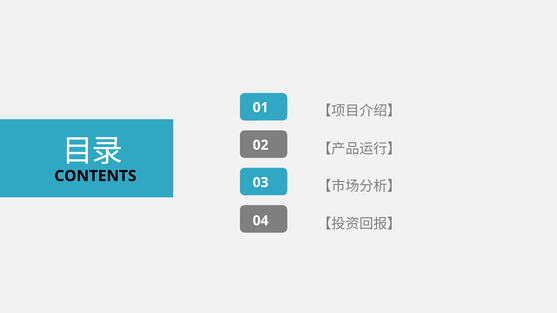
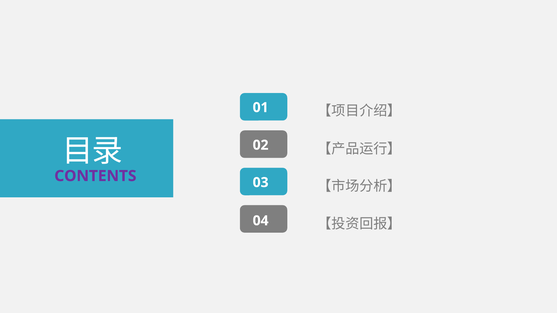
CONTENTS colour: black -> purple (95, 176)
